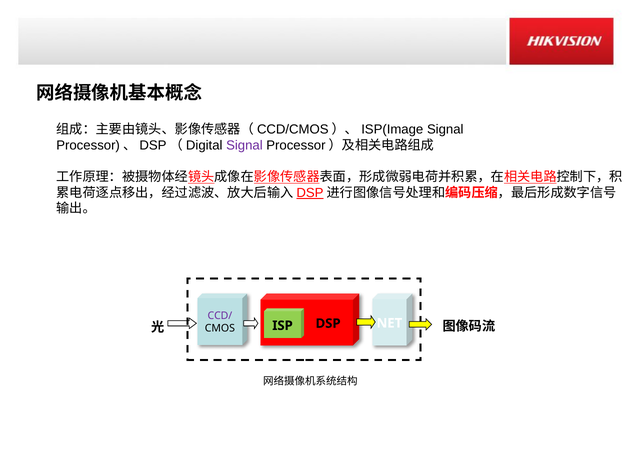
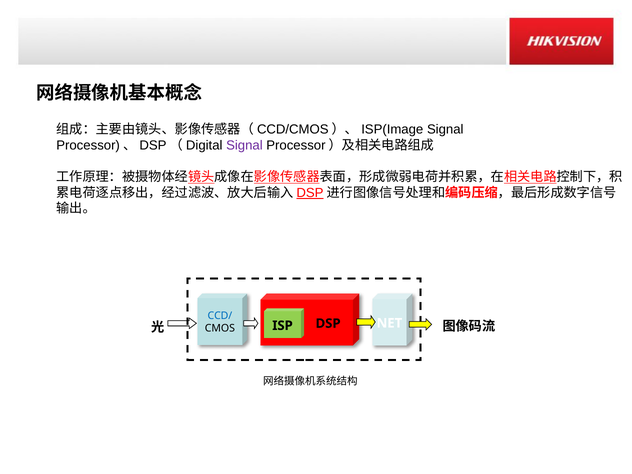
CCD/ colour: purple -> blue (220, 316)
